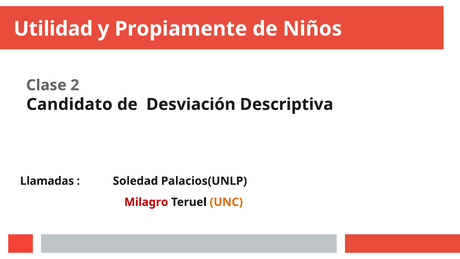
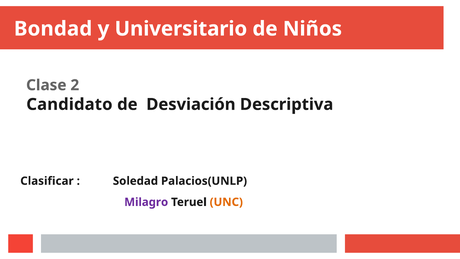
Utilidad: Utilidad -> Bondad (53, 29)
Propiamente: Propiamente -> Universitario (181, 29)
Llamadas: Llamadas -> Clasificar (47, 181)
Milagro colour: red -> purple (146, 202)
